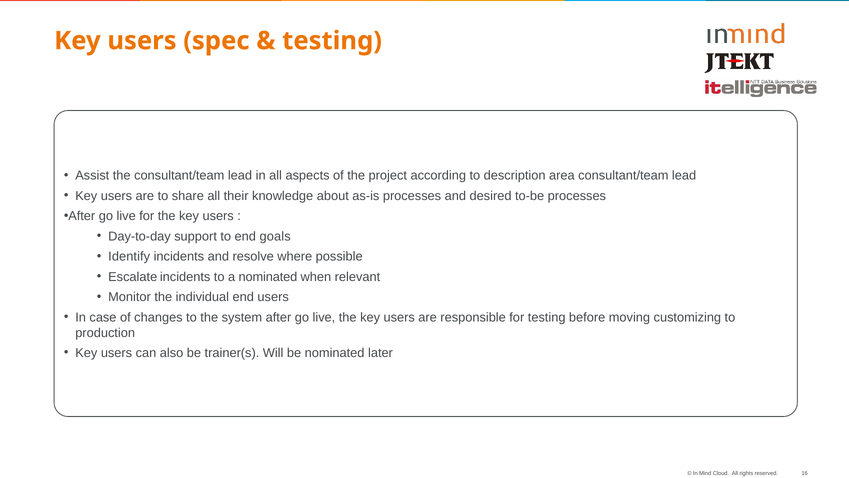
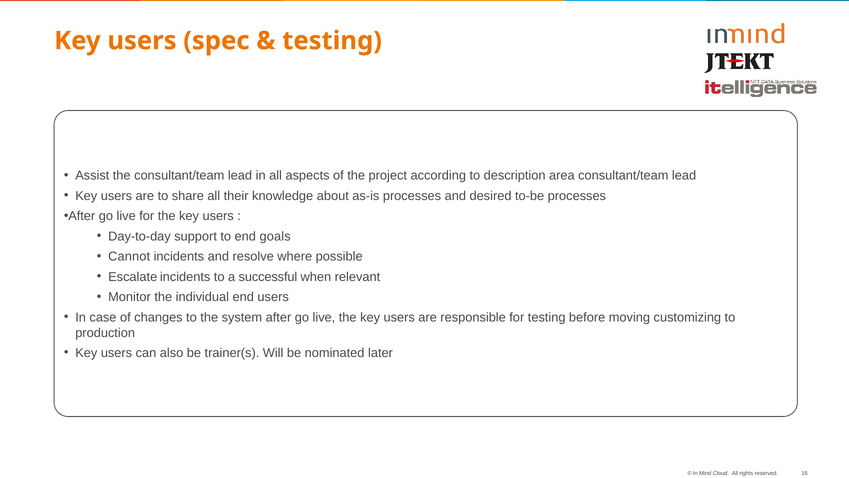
Identify: Identify -> Cannot (129, 256)
a nominated: nominated -> successful (268, 277)
